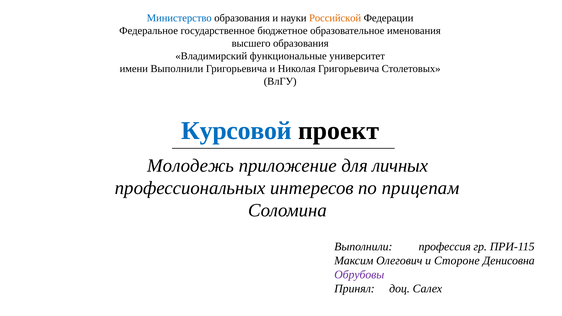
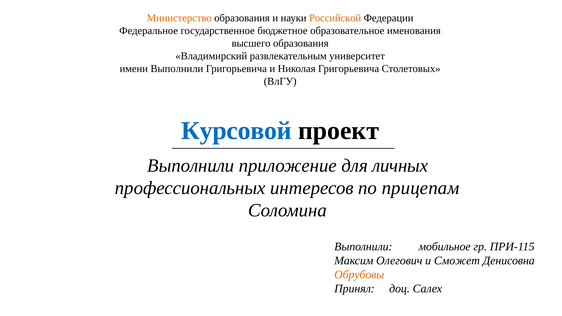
Министерство colour: blue -> orange (179, 18)
функциональные: функциональные -> развлекательным (288, 56)
Молодежь: Молодежь -> Выполнили (191, 166)
профессия: профессия -> мобильное (445, 247)
Стороне: Стороне -> Сможет (457, 261)
Обрубовы colour: purple -> orange (359, 275)
